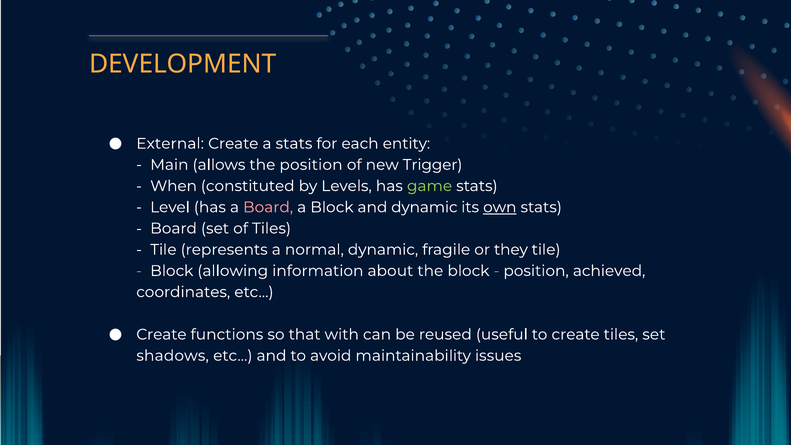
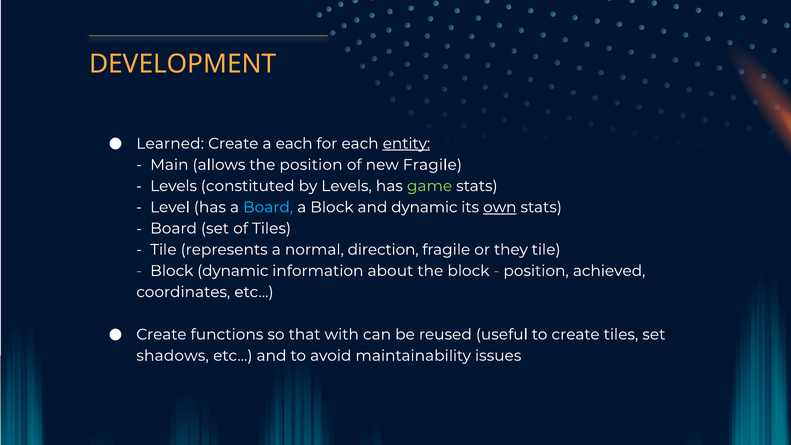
External: External -> Learned (170, 144)
a stats: stats -> each (294, 144)
entity underline: none -> present (406, 144)
new Trigger: Trigger -> Fragile (432, 165)
When: When -> Levels (174, 186)
Board colour: pink -> light blue (268, 207)
normal dynamic: dynamic -> direction (383, 250)
Block allowing: allowing -> dynamic (233, 271)
